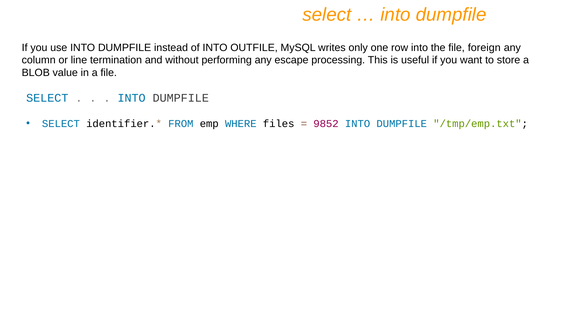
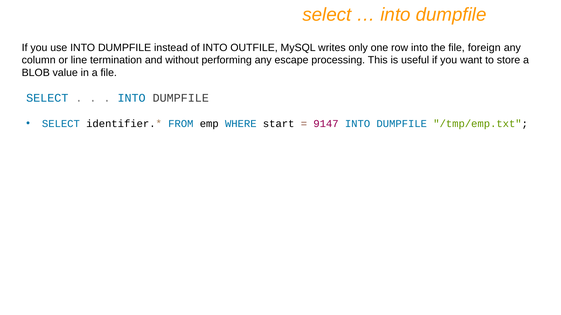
files: files -> start (279, 124)
9852: 9852 -> 9147 (326, 124)
